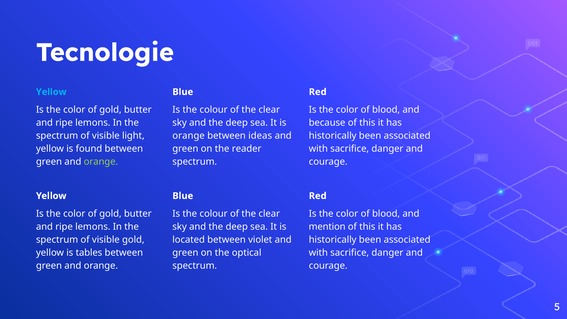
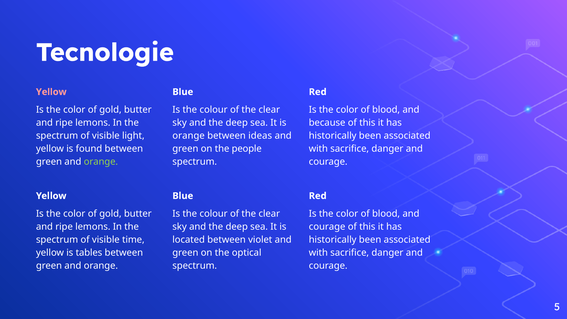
Yellow colour: light blue -> pink (51, 92)
reader: reader -> people (247, 149)
mention: mention -> courage (327, 227)
visible gold: gold -> time (133, 240)
